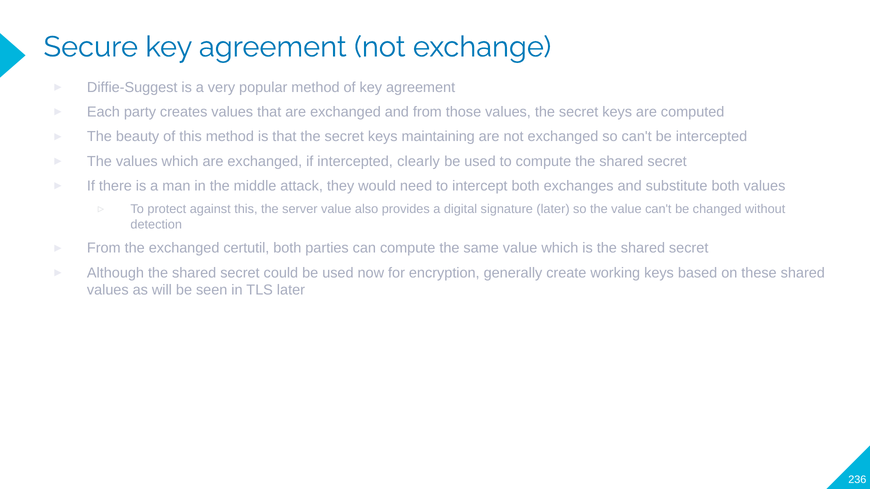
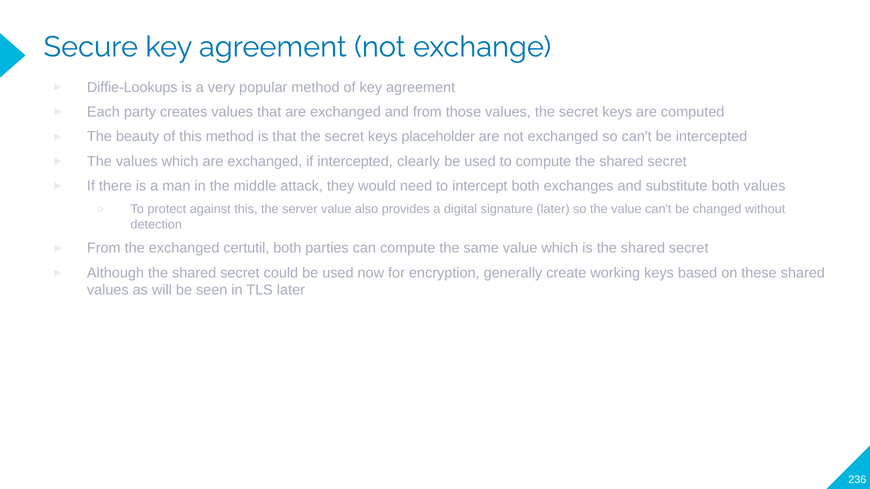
Diffie-Suggest: Diffie-Suggest -> Diffie-Lookups (132, 87)
maintaining: maintaining -> placeholder (438, 137)
